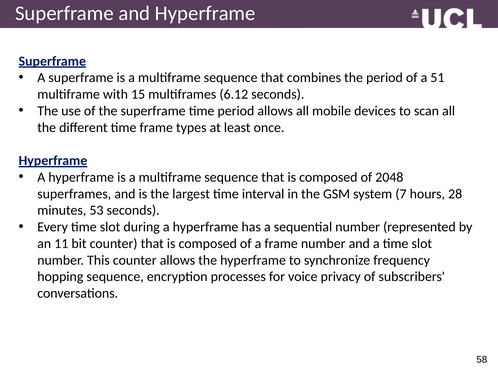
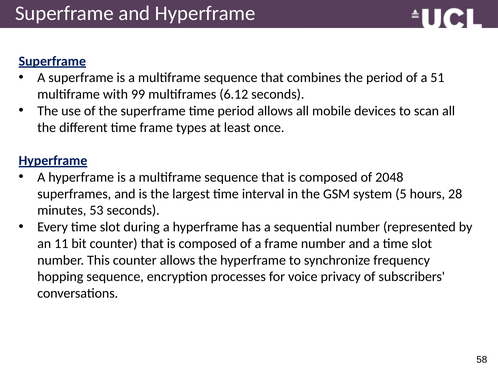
15: 15 -> 99 (138, 94)
7: 7 -> 5 (401, 194)
